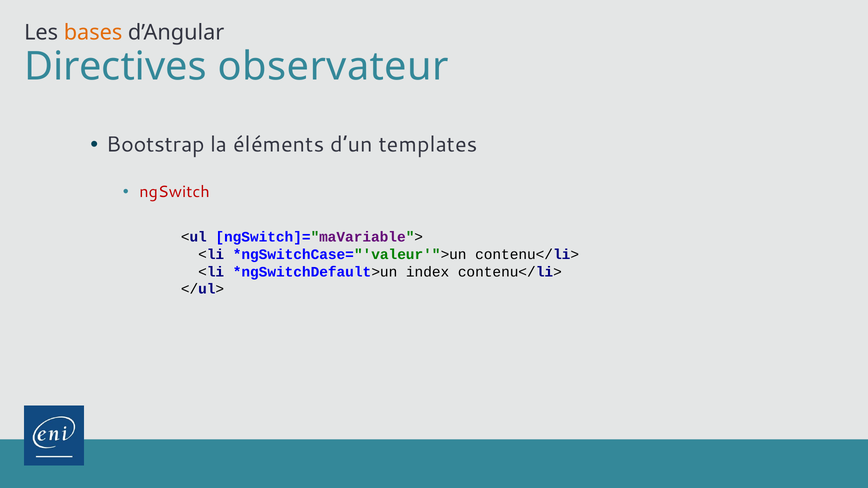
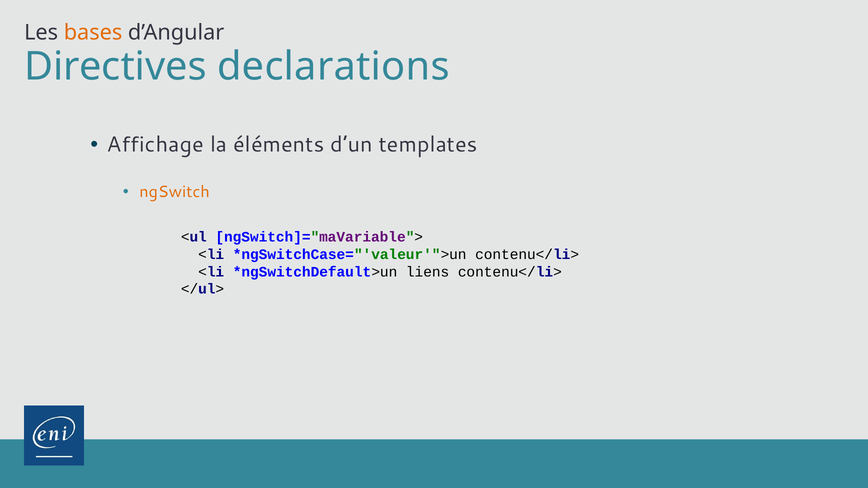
observateur: observateur -> declarations (333, 67)
Bootstrap: Bootstrap -> Affichage (155, 145)
ngSwitch colour: red -> orange (175, 192)
index: index -> liens (428, 272)
